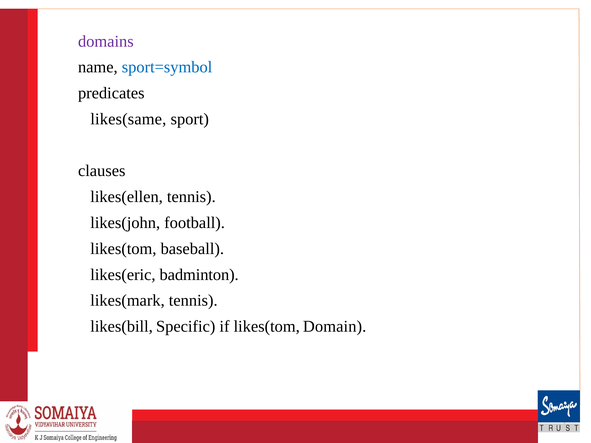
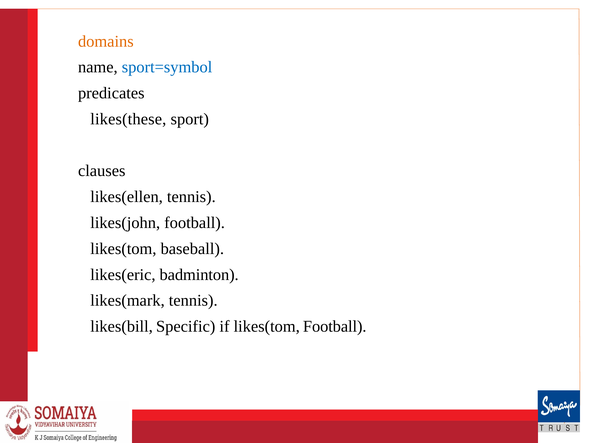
domains colour: purple -> orange (106, 41)
likes(same: likes(same -> likes(these (128, 119)
likes(tom Domain: Domain -> Football (335, 327)
